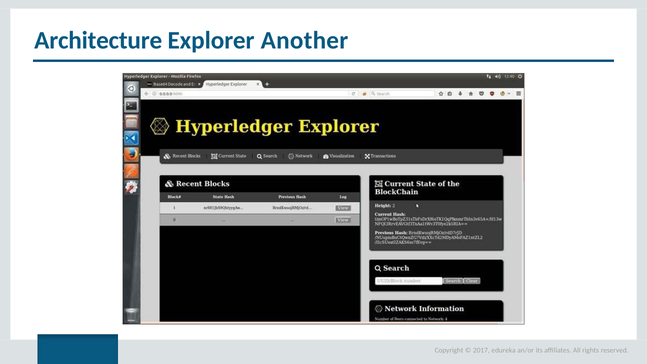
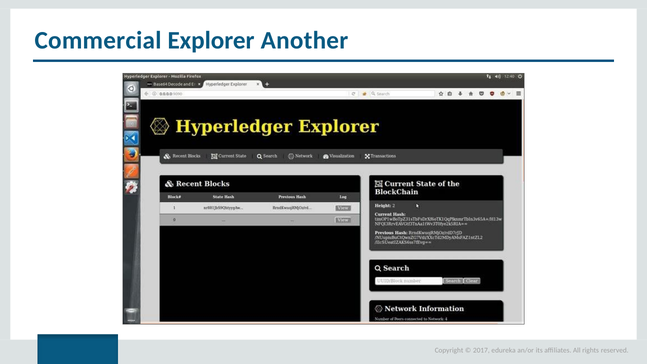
Architecture: Architecture -> Commercial (98, 41)
